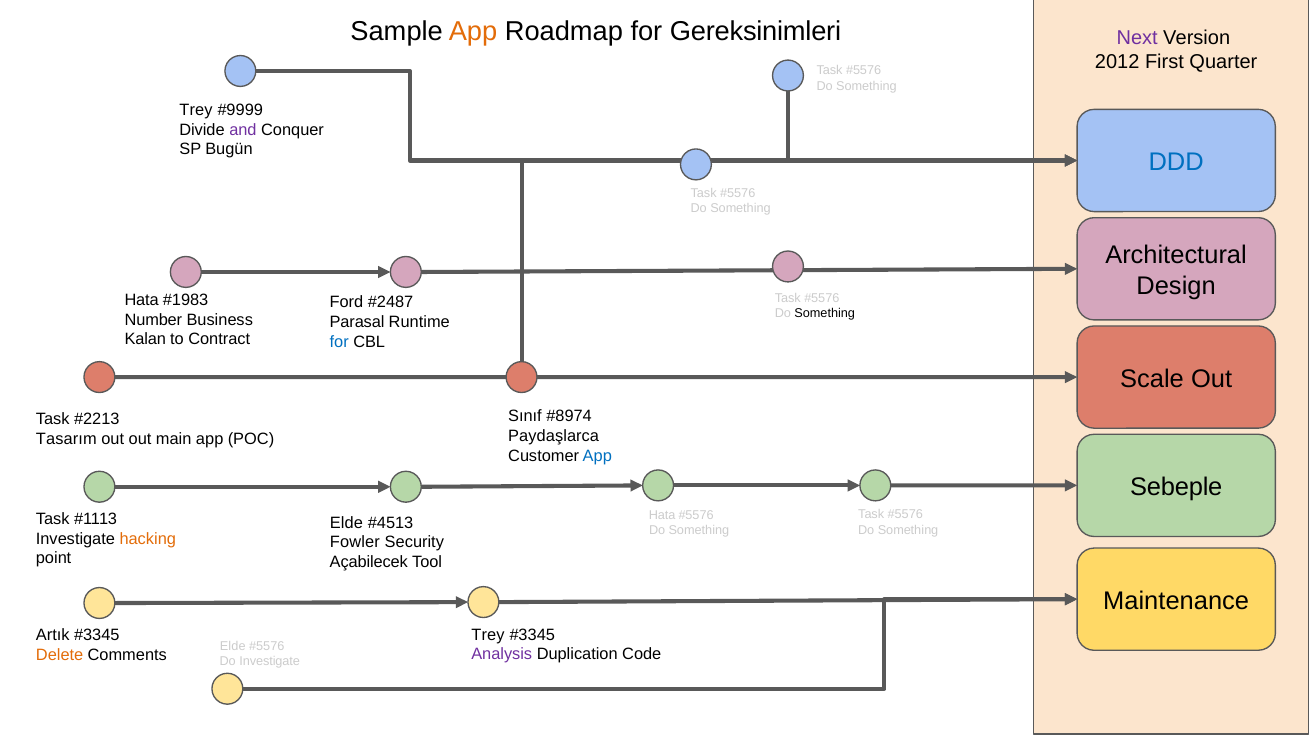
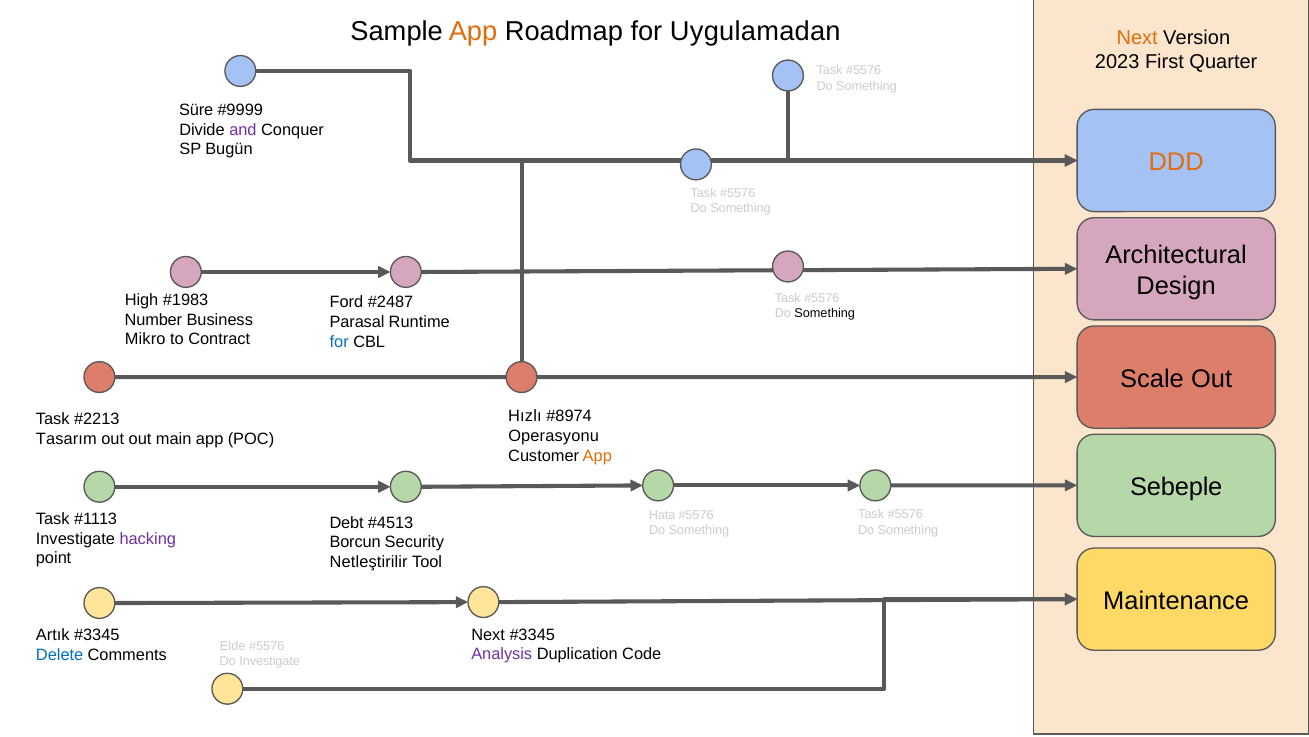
Gereksinimleri: Gereksinimleri -> Uygulamadan (755, 32)
Next colour: purple -> orange (1137, 38)
2012: 2012 -> 2023 (1117, 62)
Trey: Trey -> Süre (196, 110)
DDD colour: blue -> orange (1176, 162)
Hata: Hata -> High (142, 300)
Kalan: Kalan -> Mikro (145, 339)
Sınıf: Sınıf -> Hızlı (525, 416)
Paydaşlarca: Paydaşlarca -> Operasyonu (554, 436)
App colour: blue -> orange (597, 455)
Elde: Elde -> Debt (347, 522)
hacking colour: orange -> purple (148, 538)
Fowler: Fowler -> Borcun (355, 542)
Açabilecek: Açabilecek -> Netleştirilir (369, 562)
Trey: Trey -> Next (488, 634)
Delete colour: orange -> blue (60, 654)
